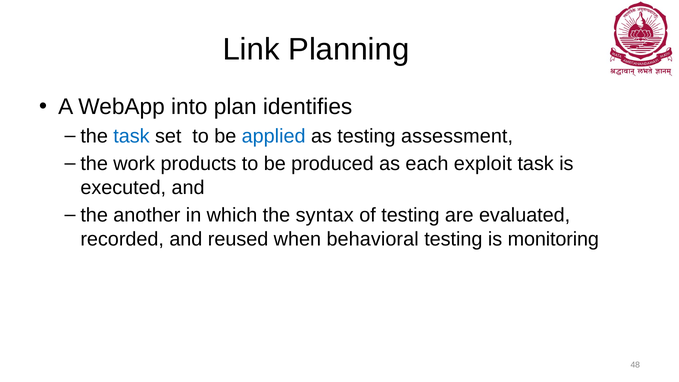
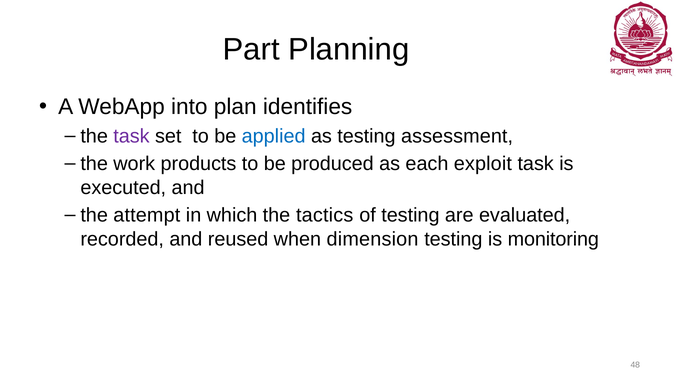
Link: Link -> Part (251, 49)
task colour: blue -> purple (131, 136)
another: another -> attempt (147, 215)
syntax: syntax -> tactics (325, 215)
behavioral: behavioral -> dimension (373, 239)
